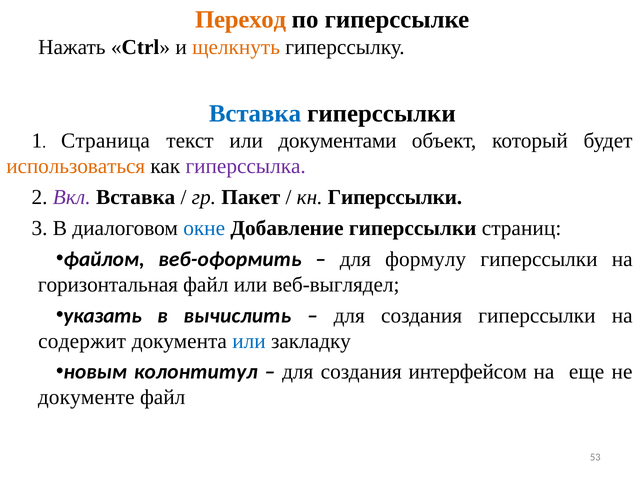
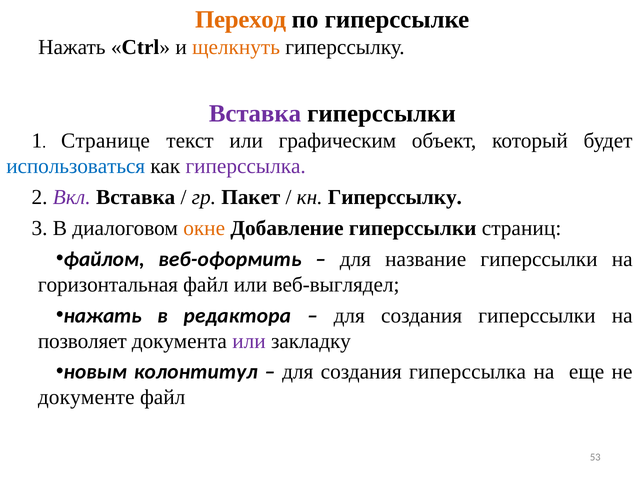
Вставка colour: blue -> purple (255, 114)
Страница: Страница -> Странице (105, 141)
документами: документами -> графическим (337, 141)
использоваться colour: orange -> blue (76, 167)
кн Гиперссылки: Гиперссылки -> Гиперссылку (395, 197)
окне colour: blue -> orange (204, 228)
формулу: формулу -> название (426, 259)
указать: указать -> нажать (103, 316)
вычислить: вычислить -> редактора (237, 316)
содержит: содержит -> позволяет (82, 341)
или colour: blue -> purple (249, 341)
создания интерфейсом: интерфейсом -> гиперссылка (468, 372)
